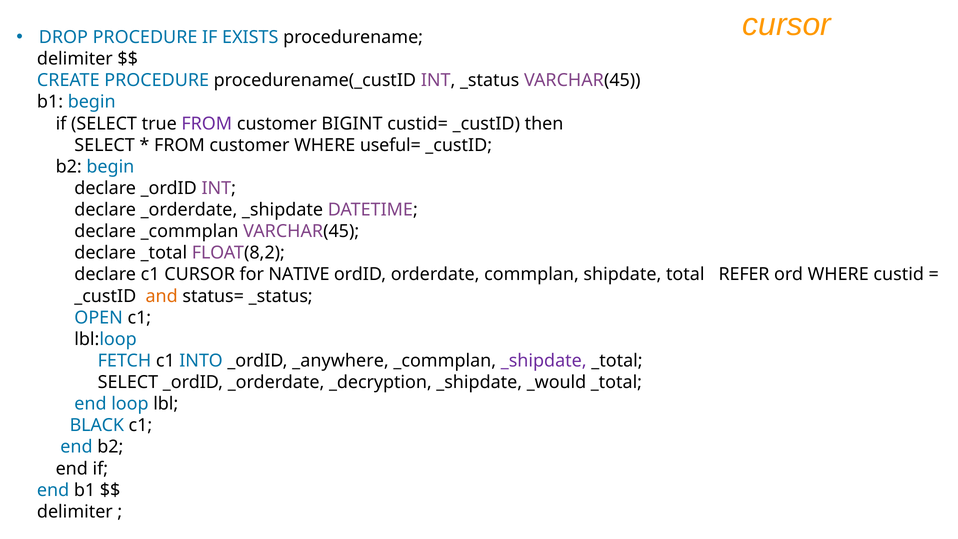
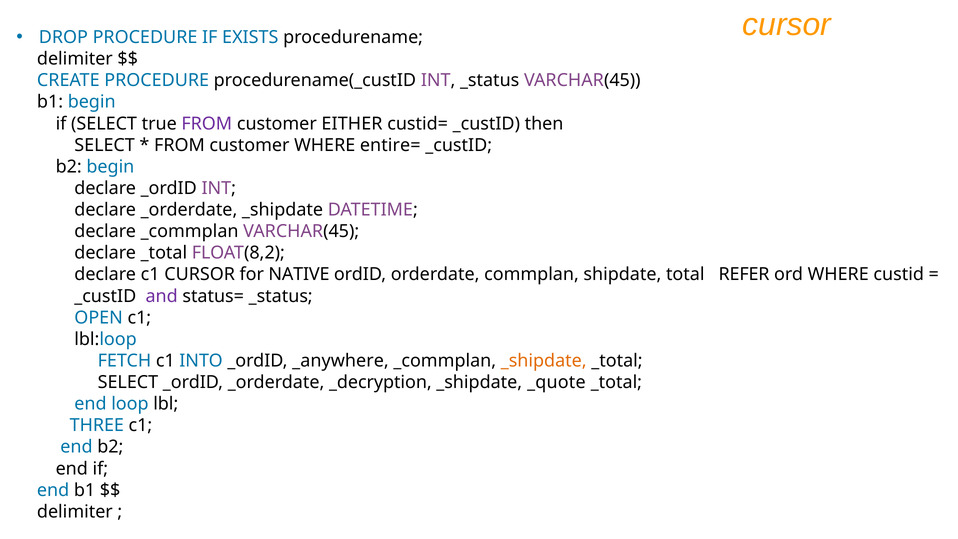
BIGINT: BIGINT -> EITHER (352, 124)
useful=: useful= -> entire= (390, 145)
and colour: orange -> purple (162, 296)
_shipdate colour: purple -> orange (544, 361)
_would: _would -> _quote (556, 382)
BLACK: BLACK -> THREE (97, 425)
